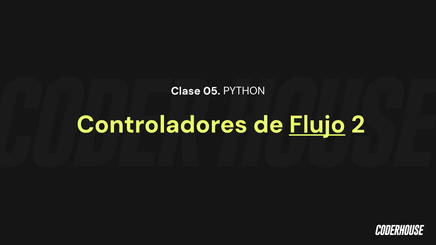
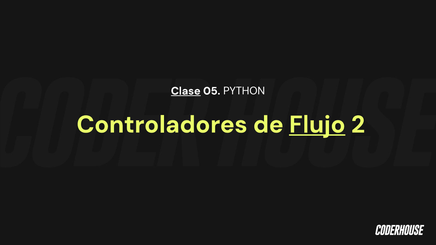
Clase underline: none -> present (186, 91)
